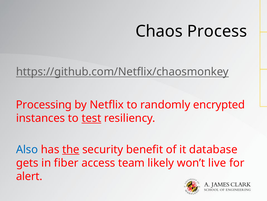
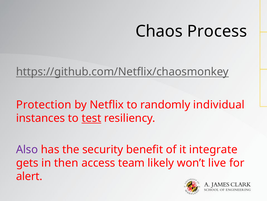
Processing: Processing -> Protection (44, 104)
encrypted: encrypted -> individual (219, 104)
Also colour: blue -> purple (27, 149)
the underline: present -> none (71, 149)
database: database -> integrate (213, 149)
fiber: fiber -> then (66, 162)
